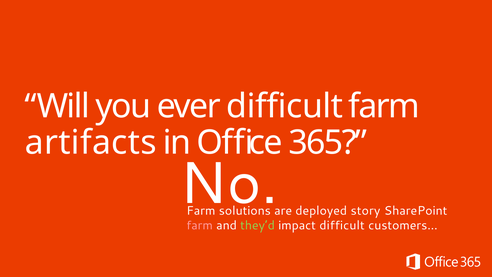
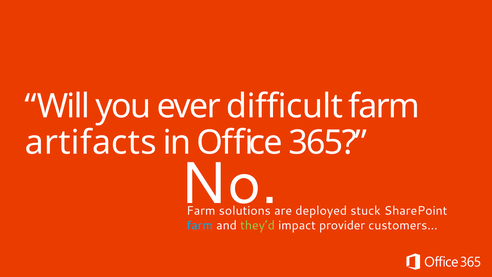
story: story -> stuck (366, 211)
farm colour: pink -> light blue (200, 225)
impact difficult: difficult -> provider (342, 225)
